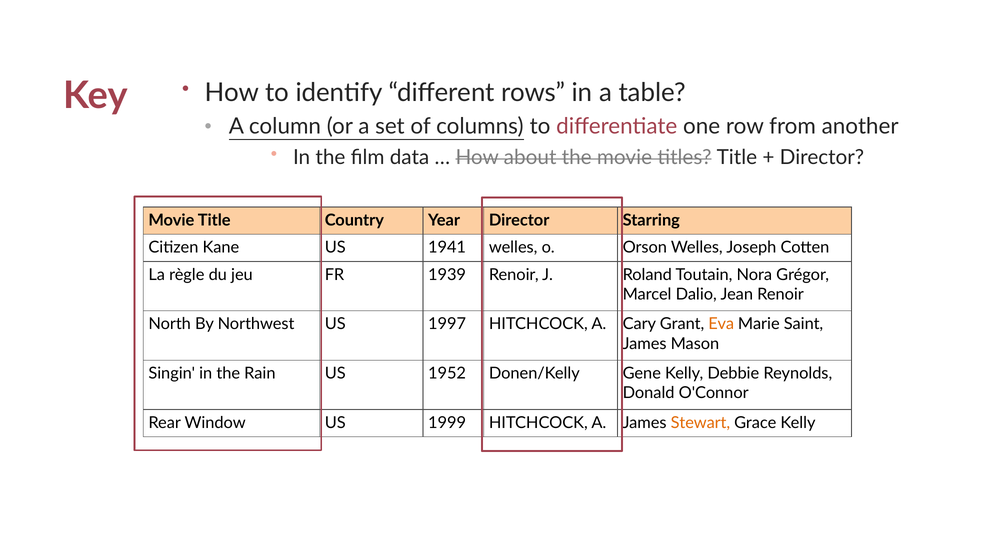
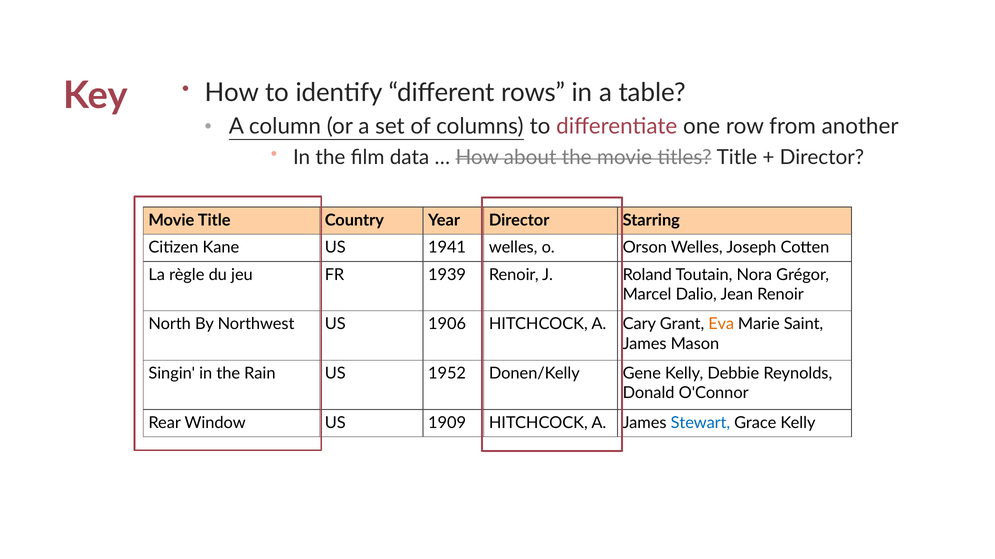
1997: 1997 -> 1906 (447, 324)
1999: 1999 -> 1909 (447, 423)
Stewart colour: orange -> blue (700, 423)
